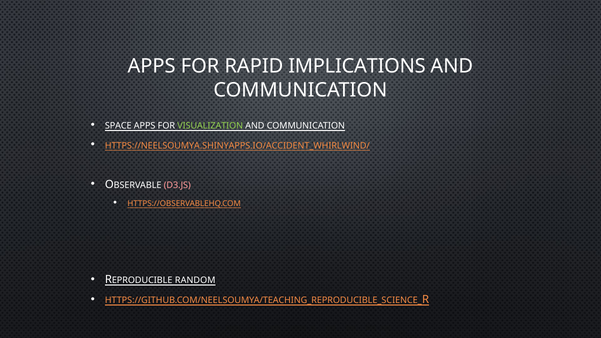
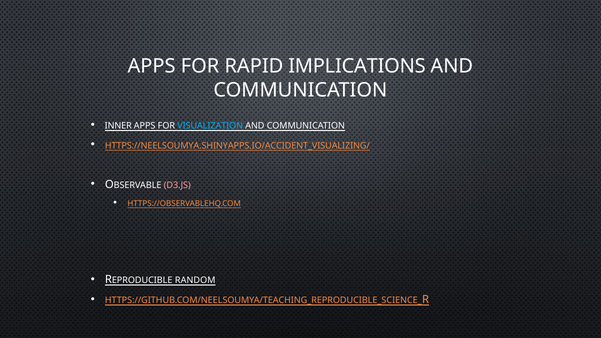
SPACE: SPACE -> INNER (118, 126)
VISUALIZATION colour: light green -> light blue (210, 126)
HTTPS://NEELSOUMYA.SHINYAPPS.IO/ACCIDENT_WHIRLWIND/: HTTPS://NEELSOUMYA.SHINYAPPS.IO/ACCIDENT_WHIRLWIND/ -> HTTPS://NEELSOUMYA.SHINYAPPS.IO/ACCIDENT_VISUALIZING/ (237, 146)
